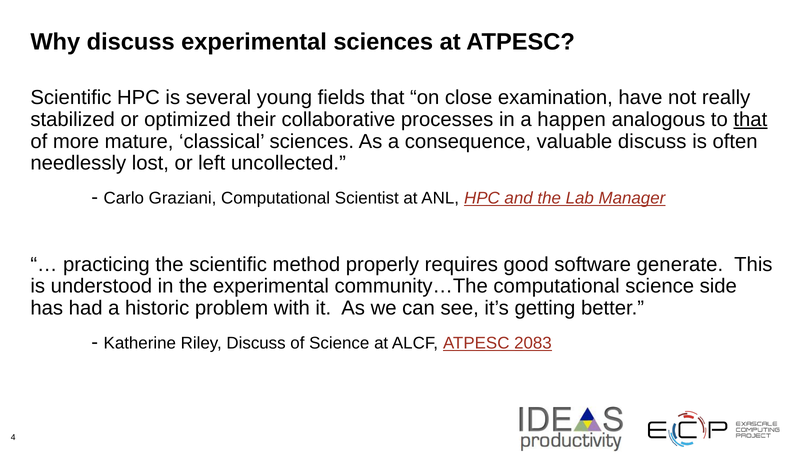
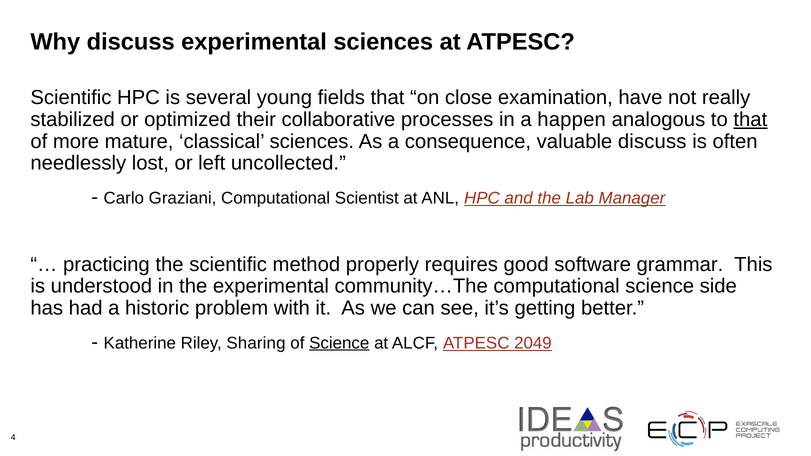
generate: generate -> grammar (680, 265)
Riley Discuss: Discuss -> Sharing (256, 343)
Science underline: none -> present (339, 343)
2083: 2083 -> 2049 (533, 343)
